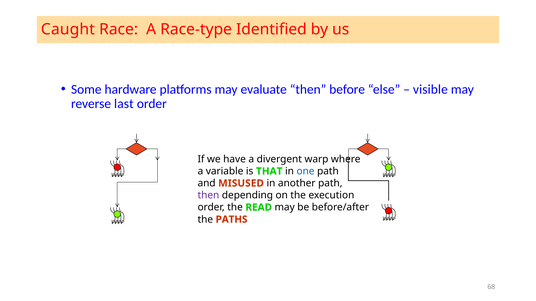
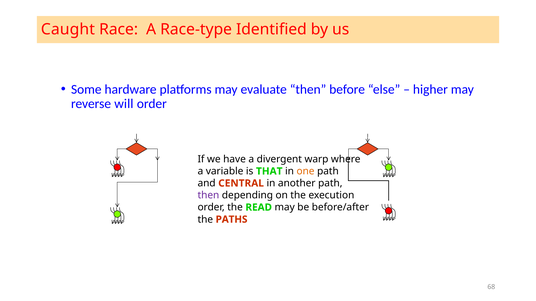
visible: visible -> higher (430, 89)
last: last -> will (124, 104)
one colour: blue -> orange (306, 172)
MISUSED: MISUSED -> CENTRAL (241, 184)
